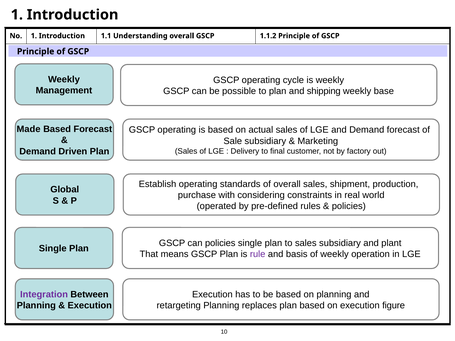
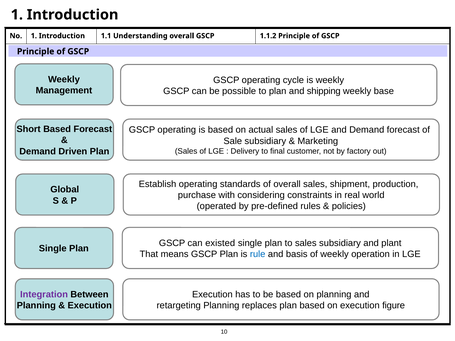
Made: Made -> Short (29, 129)
can policies: policies -> existed (220, 243)
rule colour: purple -> blue (258, 254)
